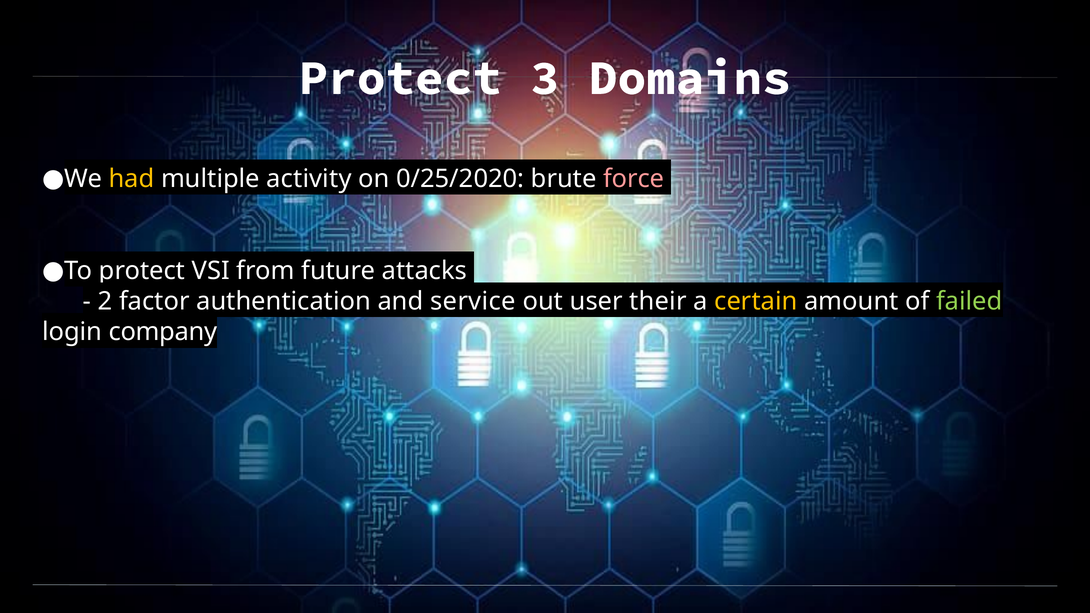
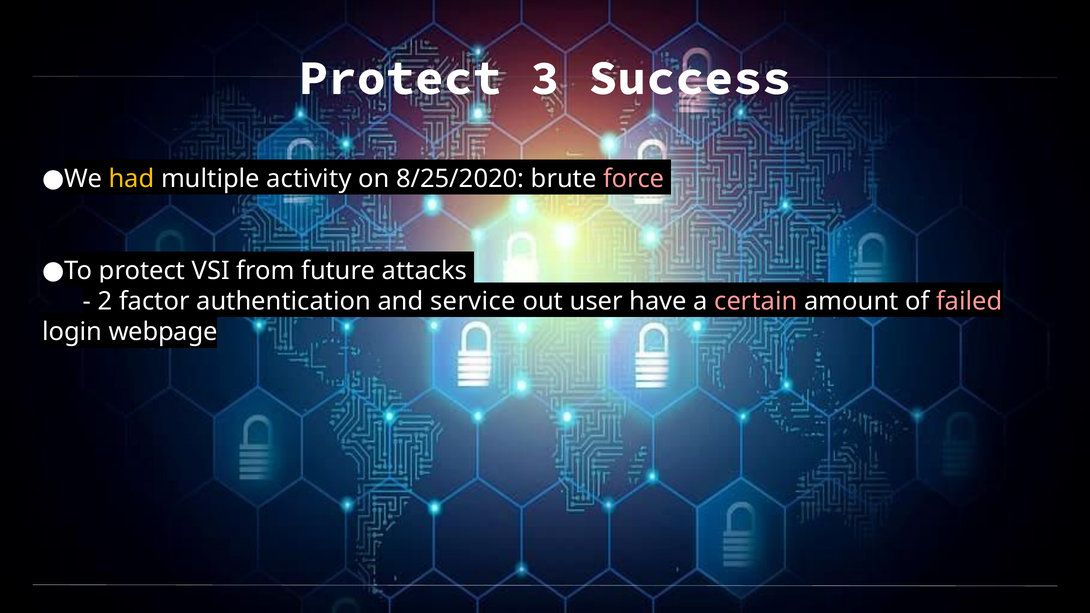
Domains: Domains -> Success (690, 78)
0/25/2020: 0/25/2020 -> 8/25/2020 (460, 179)
their: their -> have (658, 301)
certain colour: yellow -> pink (756, 301)
failed colour: light green -> pink (969, 301)
company: company -> webpage (163, 332)
